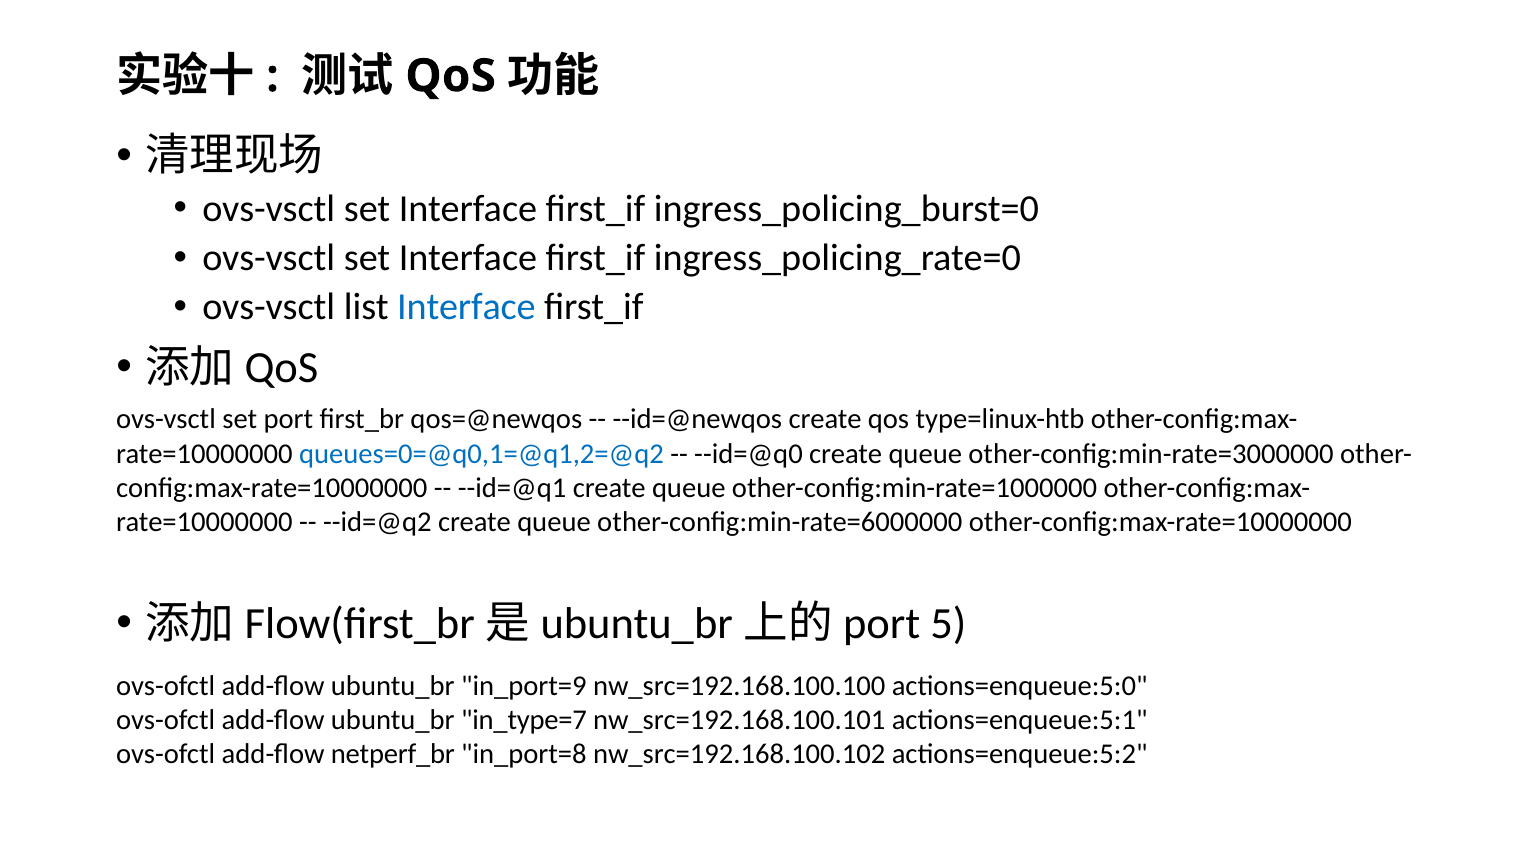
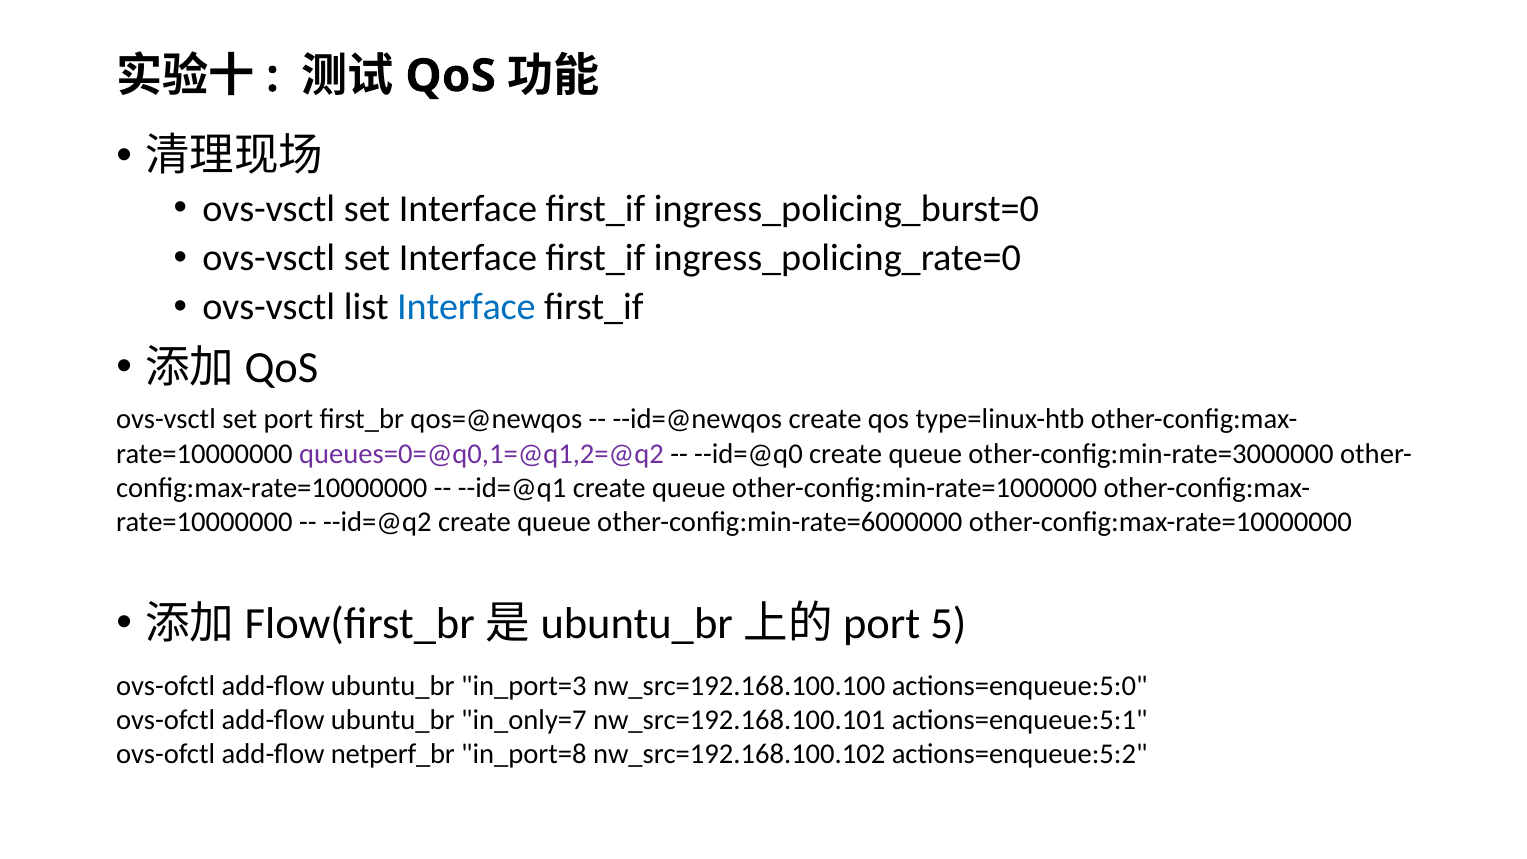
queues=0=@q0,1=@q1,2=@q2 colour: blue -> purple (481, 454)
in_port=9: in_port=9 -> in_port=3 (524, 686)
in_type=7: in_type=7 -> in_only=7 (524, 720)
